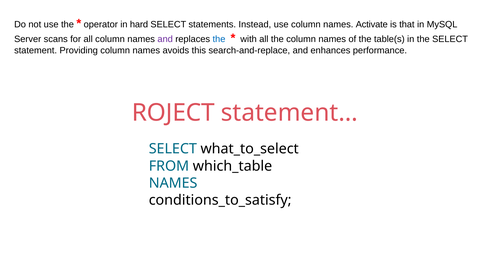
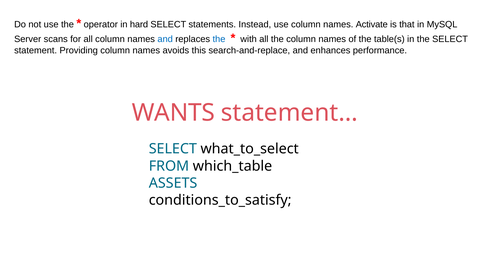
and colour: purple -> blue (165, 39)
ROJECT: ROJECT -> WANTS (173, 113)
NAMES: NAMES -> ASSETS (173, 184)
